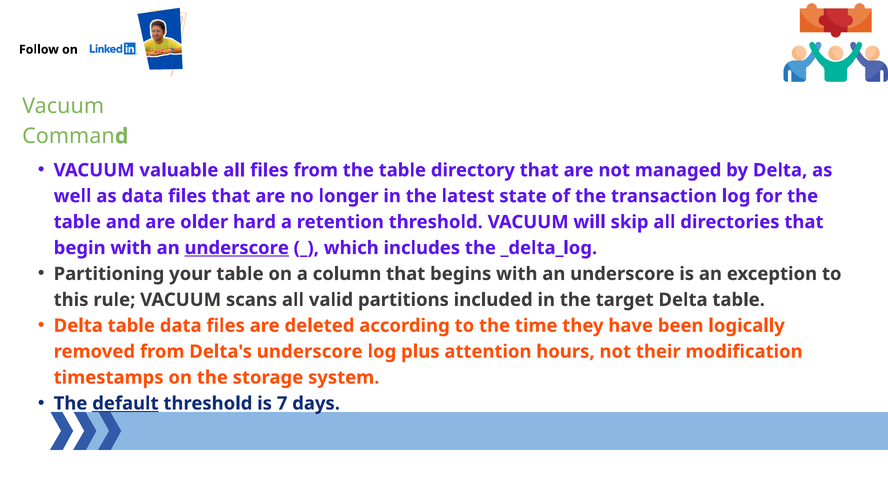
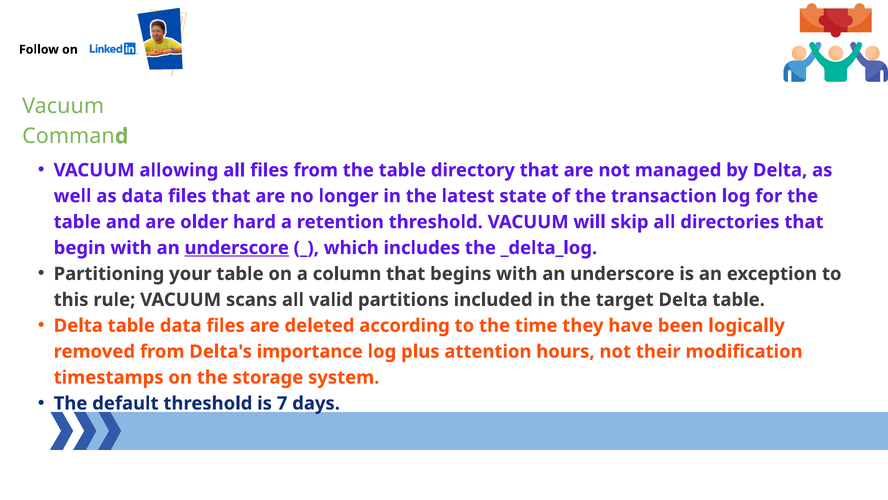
valuable: valuable -> allowing (179, 170)
Delta's underscore: underscore -> importance (310, 351)
default underline: present -> none (125, 403)
